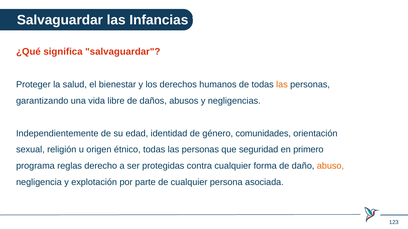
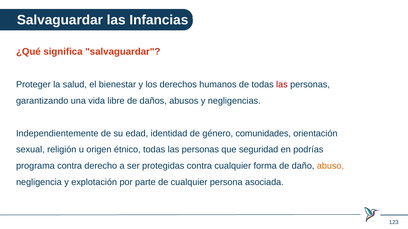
las colour: orange -> red (282, 85)
primero: primero -> podrías (308, 150)
programa reglas: reglas -> contra (70, 166)
